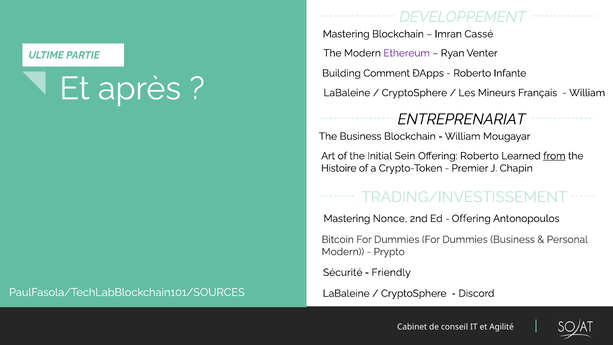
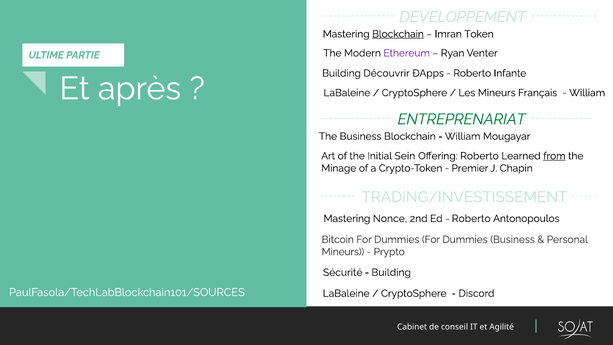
Blockchain underline: none -> present (398, 34)
Cassé: Cassé -> Token (479, 34)
Comment: Comment -> Découvrir (387, 73)
ENTREPRENARIAT colour: black -> green (462, 119)
Histoire: Histoire -> Minage (339, 168)
Offering: Offering -> Roberto (471, 218)
Modern: Modern -> Mineurs (343, 252)
Friendly: Friendly -> Building (391, 272)
